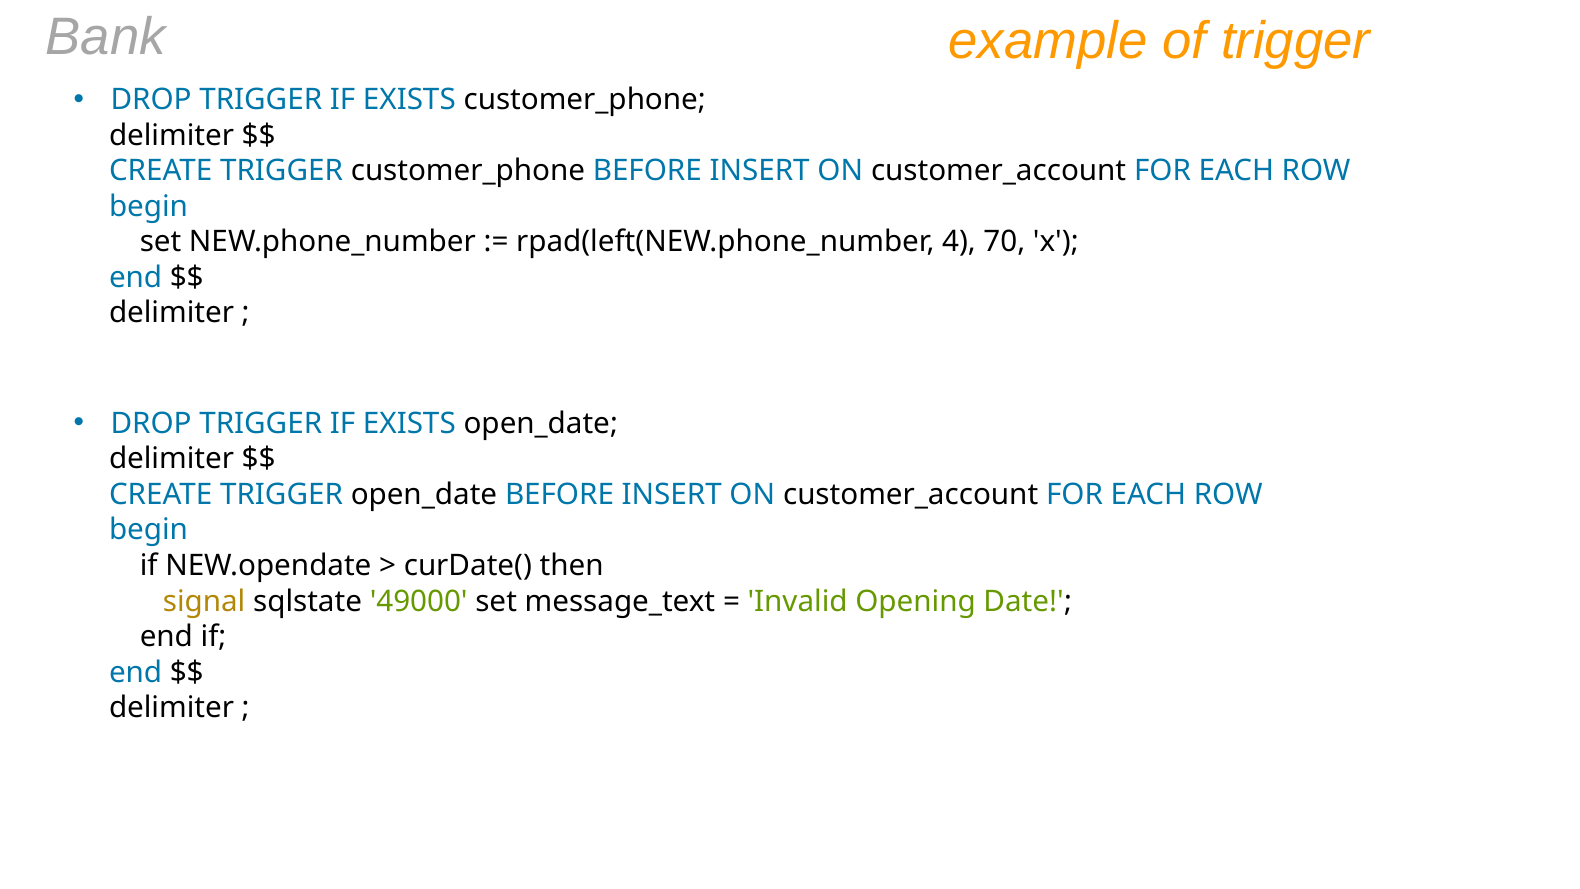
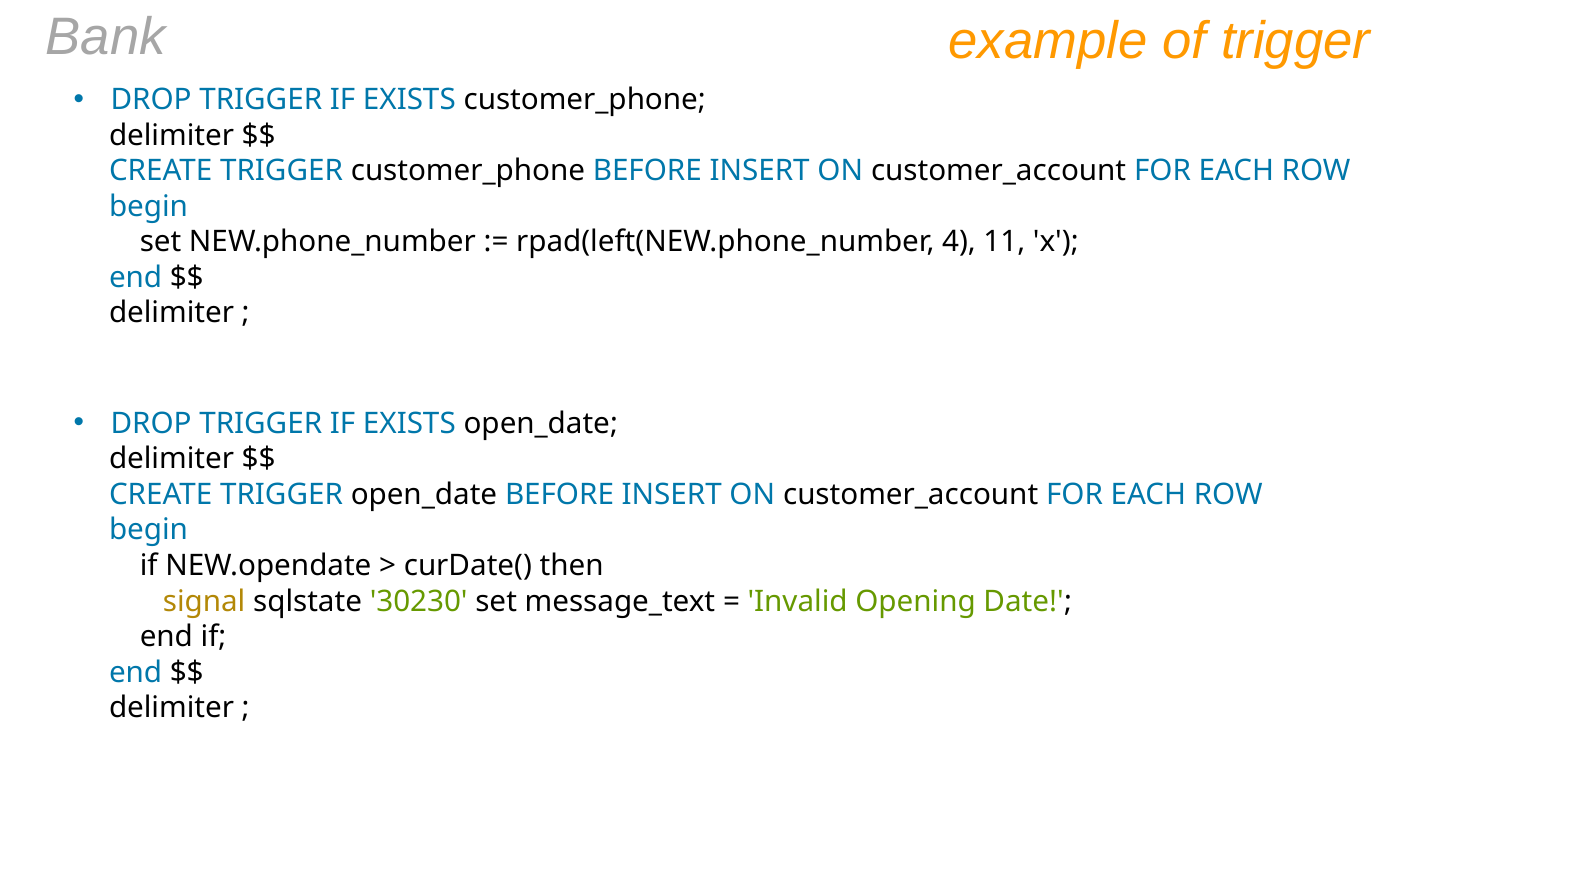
70: 70 -> 11 (1004, 242)
49000: 49000 -> 30230 (419, 601)
